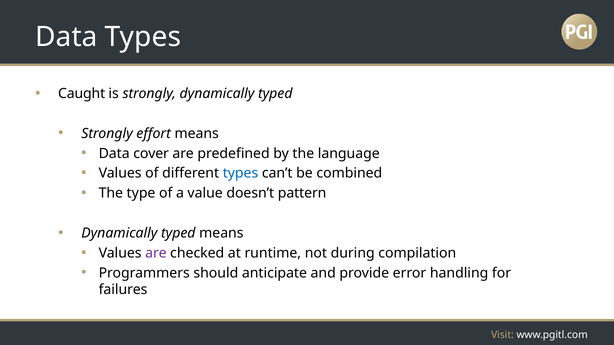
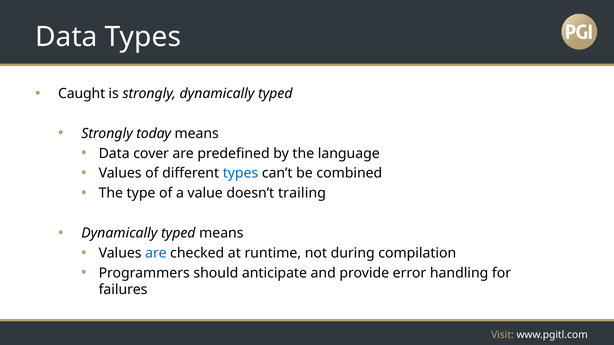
effort: effort -> today (154, 134)
pattern: pattern -> trailing (302, 193)
are colour: purple -> blue (156, 253)
